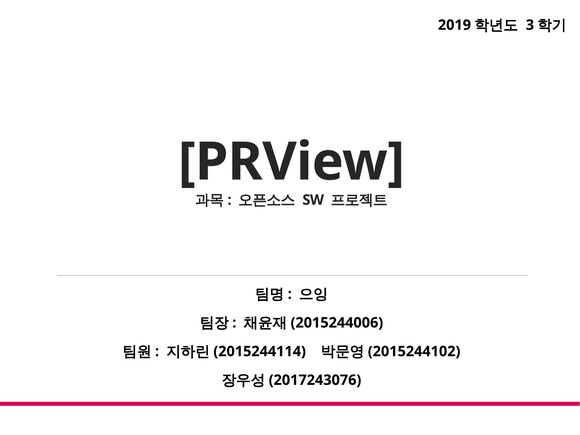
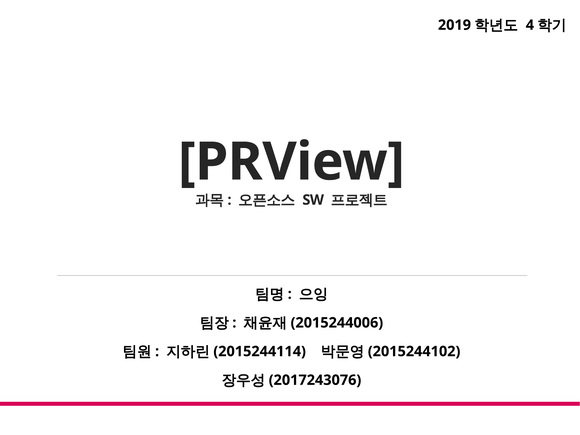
3: 3 -> 4 (530, 25)
